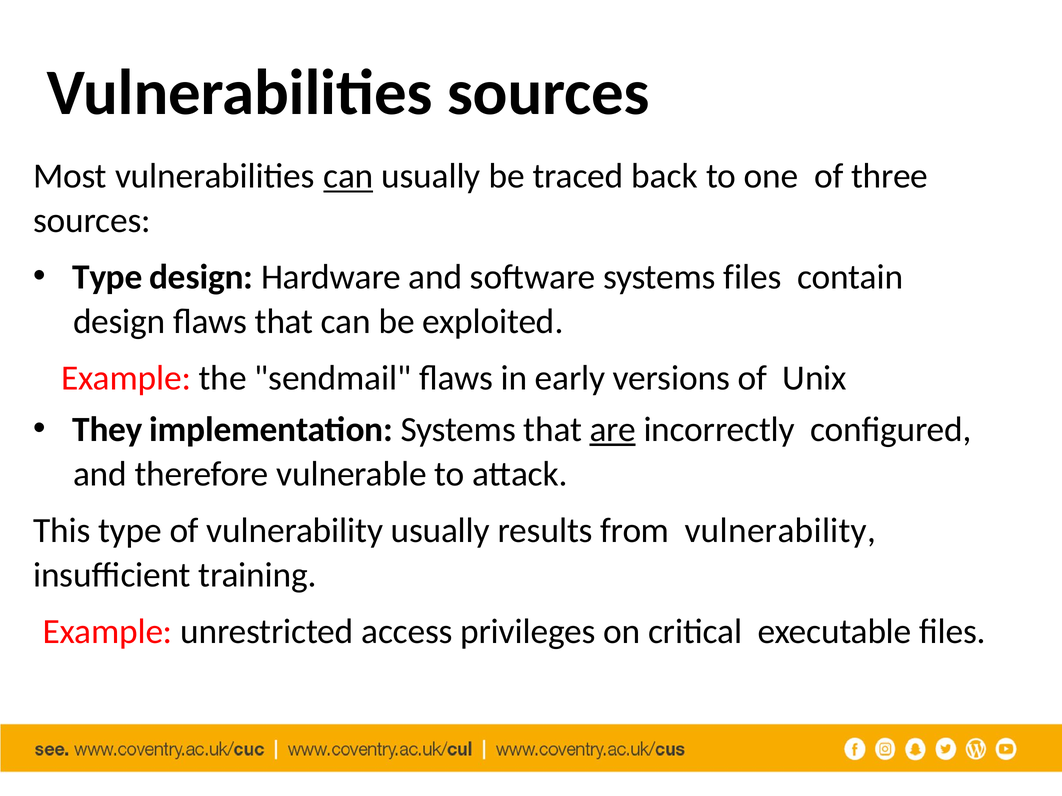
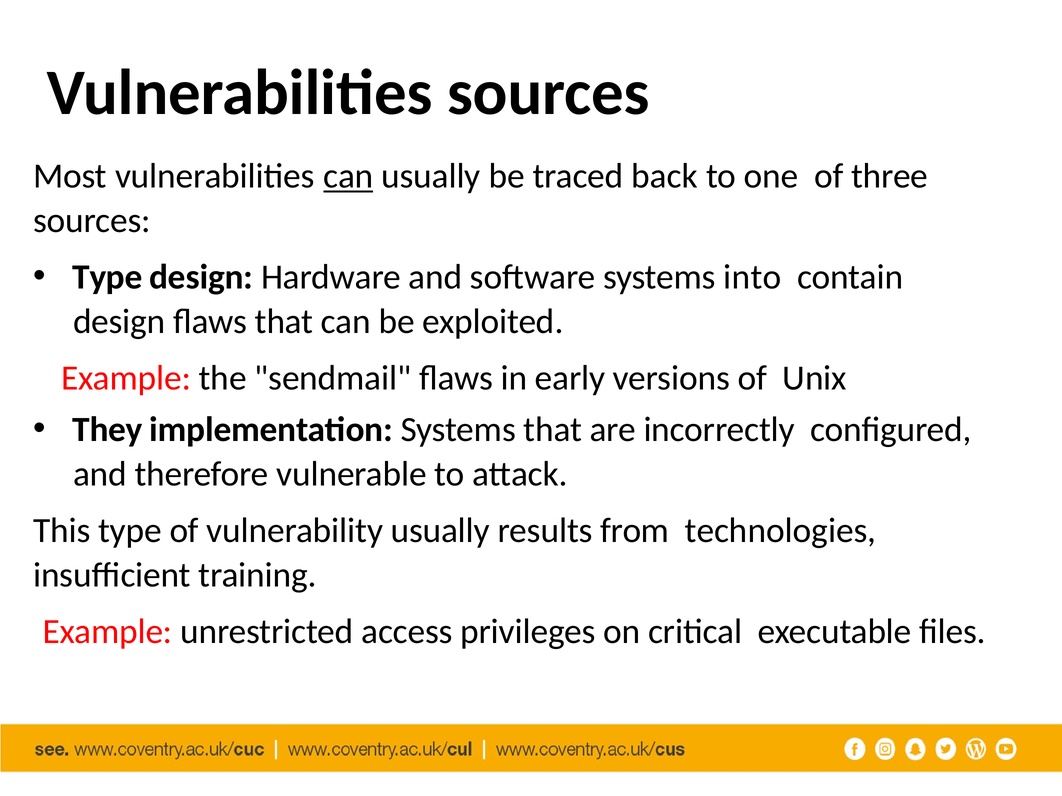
systems files: files -> into (752, 277)
are underline: present -> none (613, 430)
from vulnerability: vulnerability -> technologies (780, 531)
